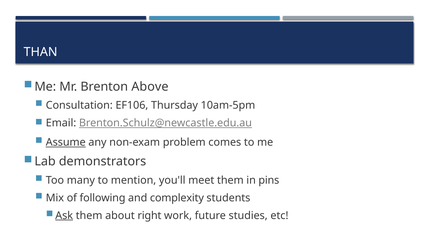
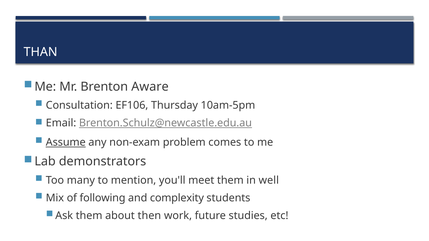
Above: Above -> Aware (150, 87)
pins: pins -> well (269, 180)
Ask underline: present -> none (64, 216)
right: right -> then (149, 216)
